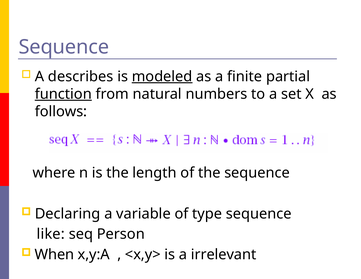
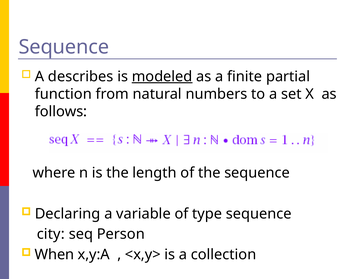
function underline: present -> none (63, 94)
like: like -> city (51, 234)
irrelevant: irrelevant -> collection (224, 255)
